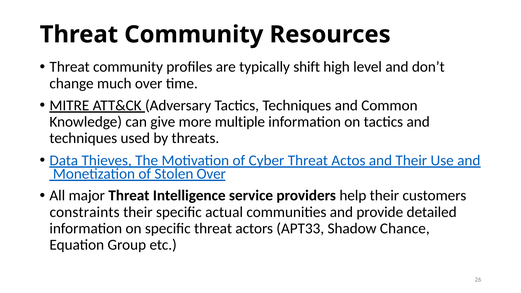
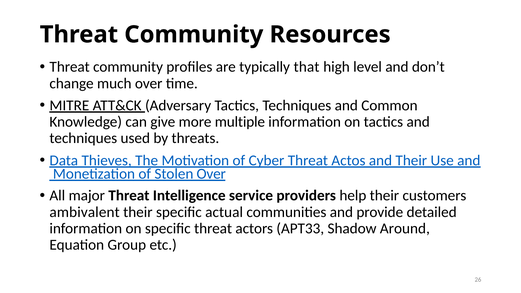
shift: shift -> that (307, 67)
constraints: constraints -> ambivalent (85, 212)
Chance: Chance -> Around (405, 229)
